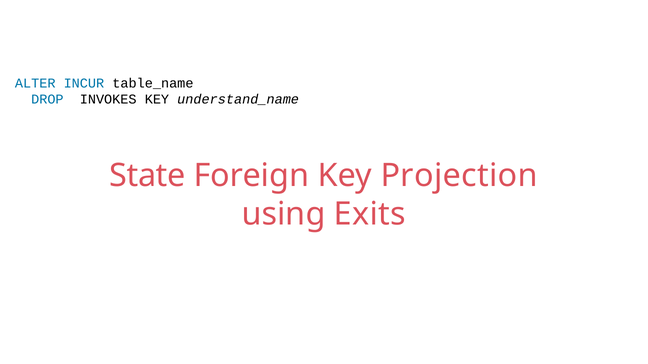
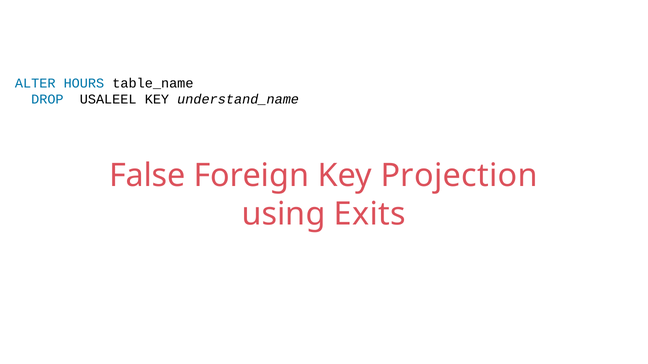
INCUR: INCUR -> HOURS (84, 83)
INVOKES: INVOKES -> USALEEL (108, 100)
State: State -> False (147, 176)
